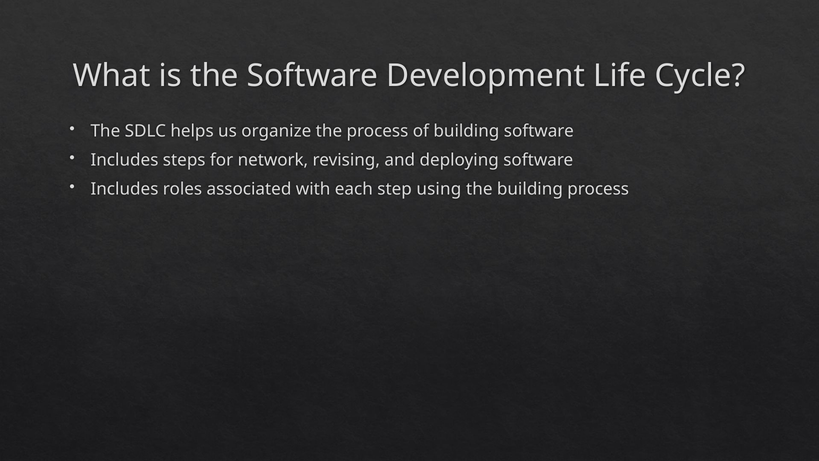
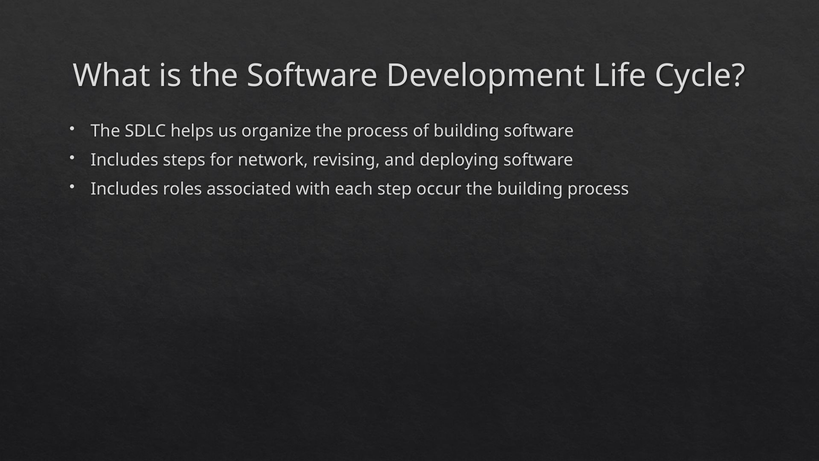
using: using -> occur (439, 189)
